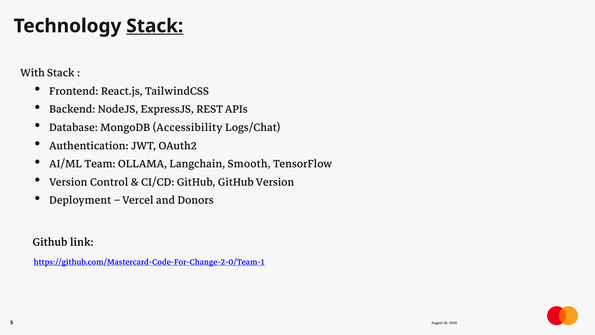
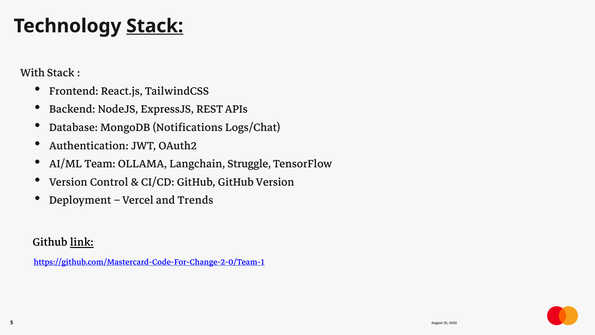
Accessibility: Accessibility -> Notifications (188, 126)
Smooth: Smooth -> Struggle (249, 162)
Donors: Donors -> Trends (195, 199)
link underline: none -> present (82, 241)
